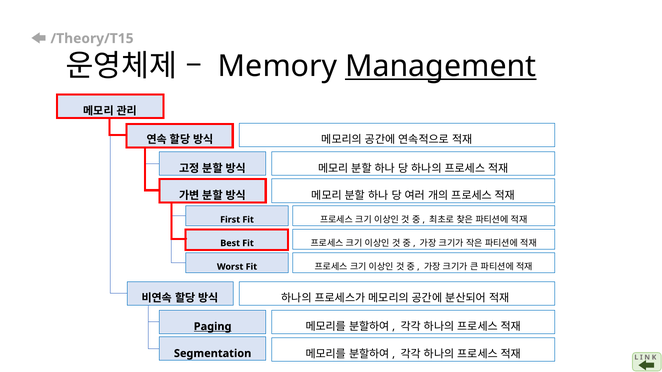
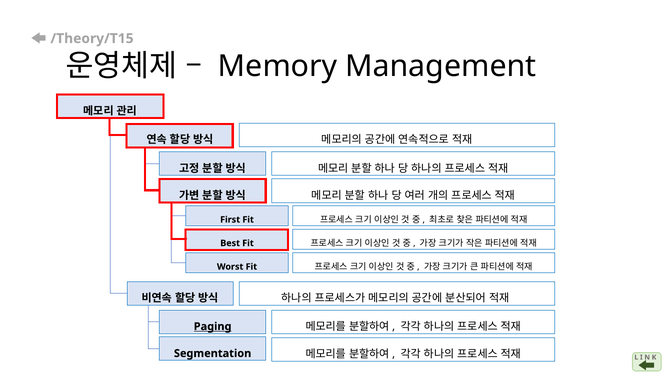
Management underline: present -> none (441, 66)
